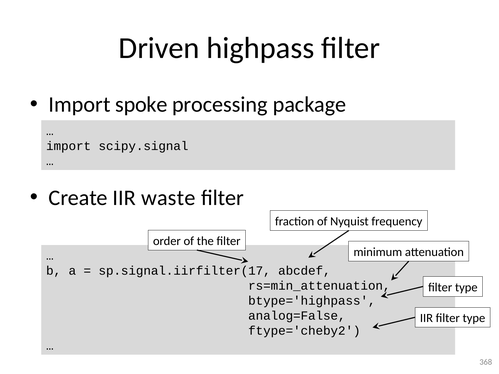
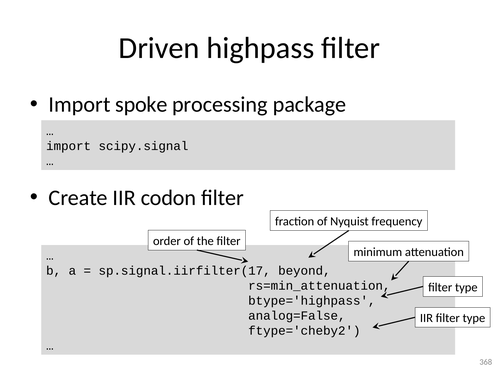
waste: waste -> codon (168, 198)
abcdef: abcdef -> beyond (304, 271)
